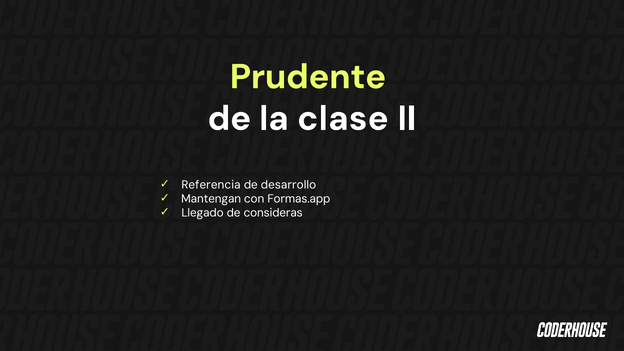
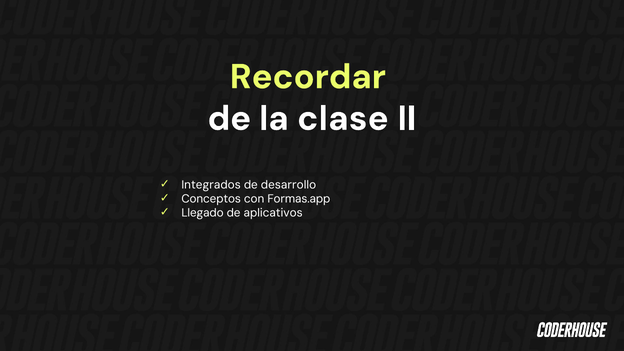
Prudente: Prudente -> Recordar (308, 77)
Referencia: Referencia -> Integrados (211, 185)
Mantengan: Mantengan -> Conceptos (211, 199)
consideras: consideras -> aplicativos (273, 213)
